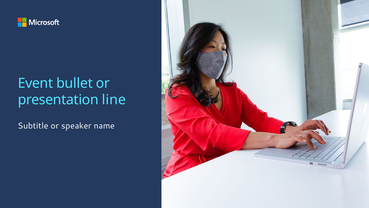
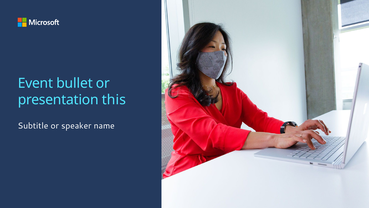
line: line -> this (114, 100)
